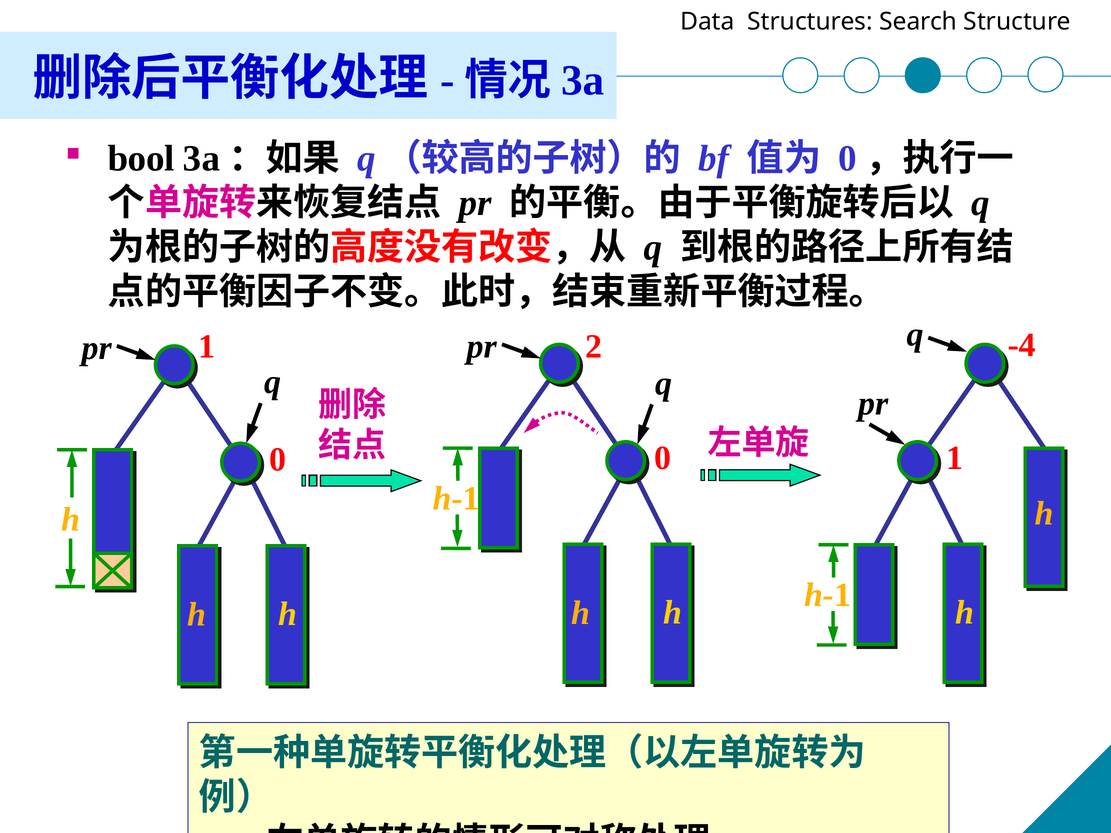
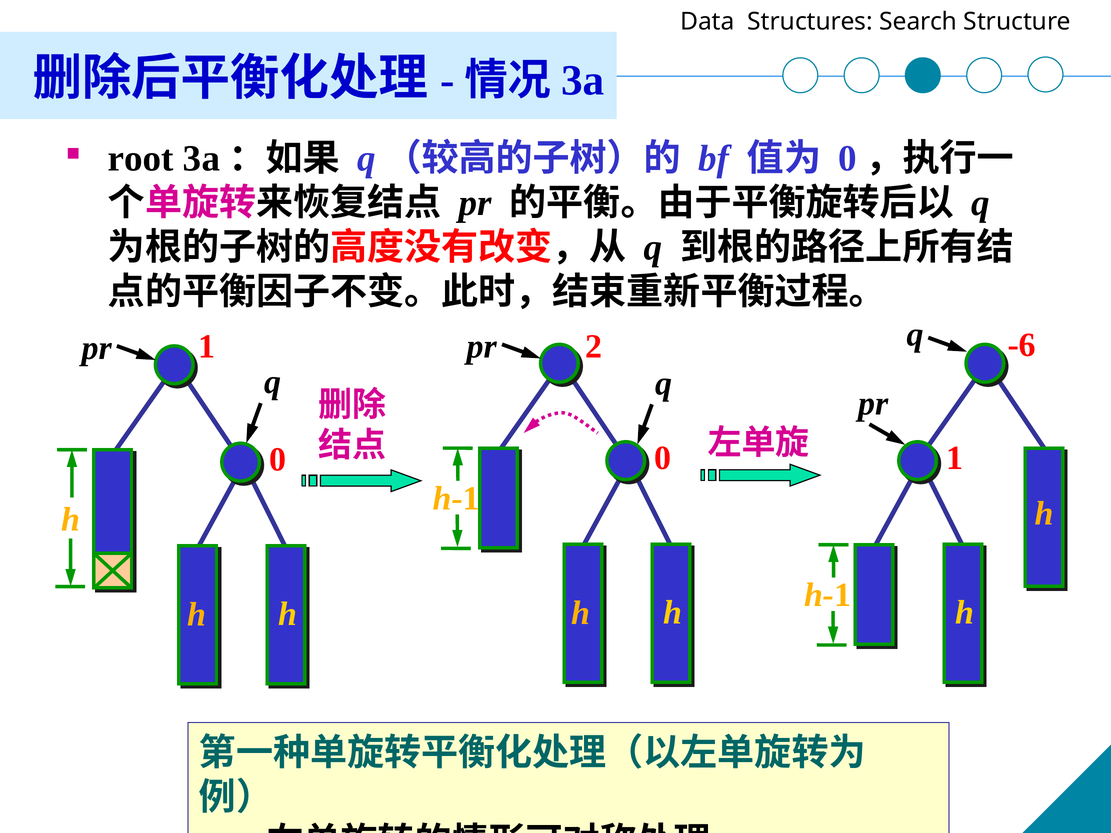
bool: bool -> root (141, 159)
-4: -4 -> -6 (1022, 345)
